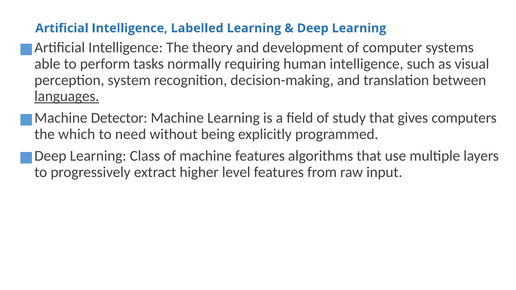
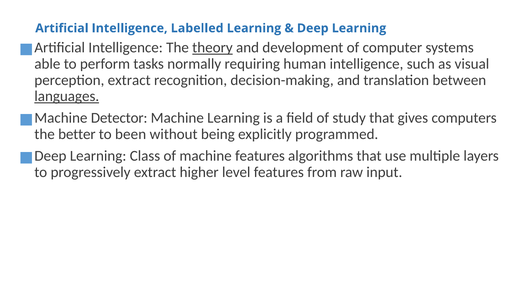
theory underline: none -> present (212, 48)
perception system: system -> extract (129, 80)
which: which -> better (77, 134)
need: need -> been (131, 134)
